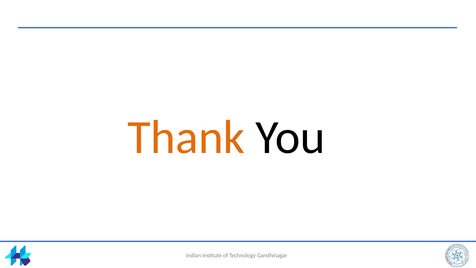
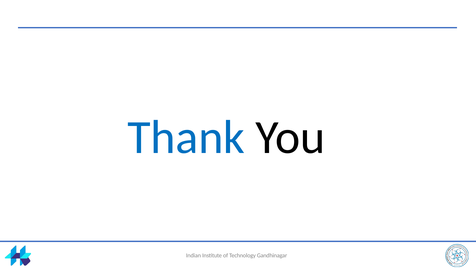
Thank colour: orange -> blue (186, 137)
